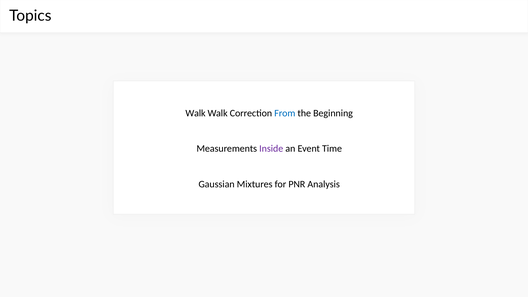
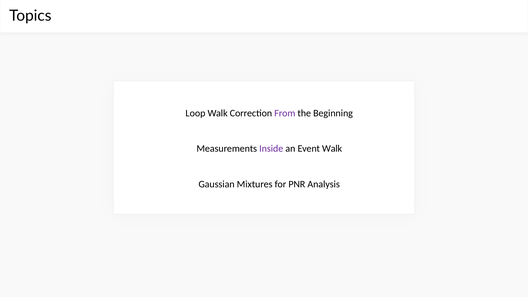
Walk: Walk -> Loop (195, 113)
From colour: blue -> purple (285, 113)
Event Time: Time -> Walk (332, 149)
